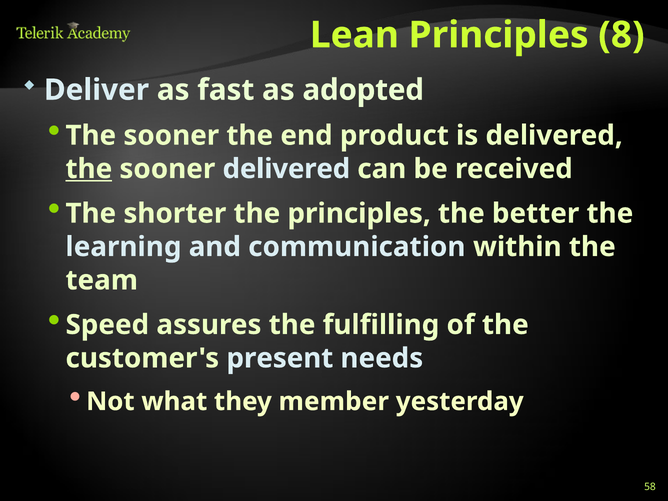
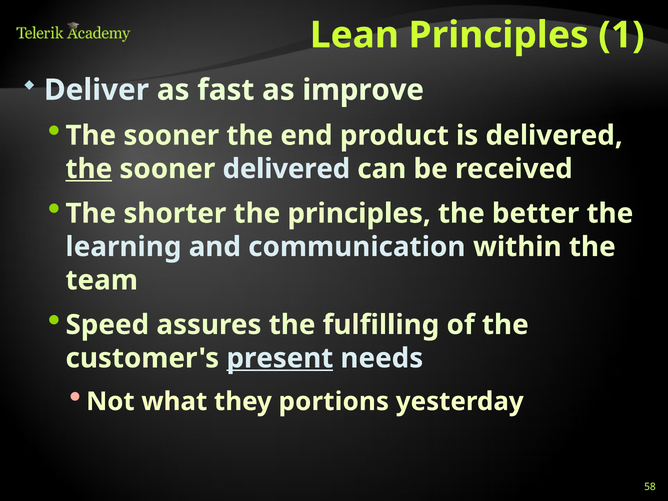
8: 8 -> 1 (621, 35)
adopted: adopted -> improve (363, 90)
present underline: none -> present (280, 358)
member: member -> portions (334, 402)
